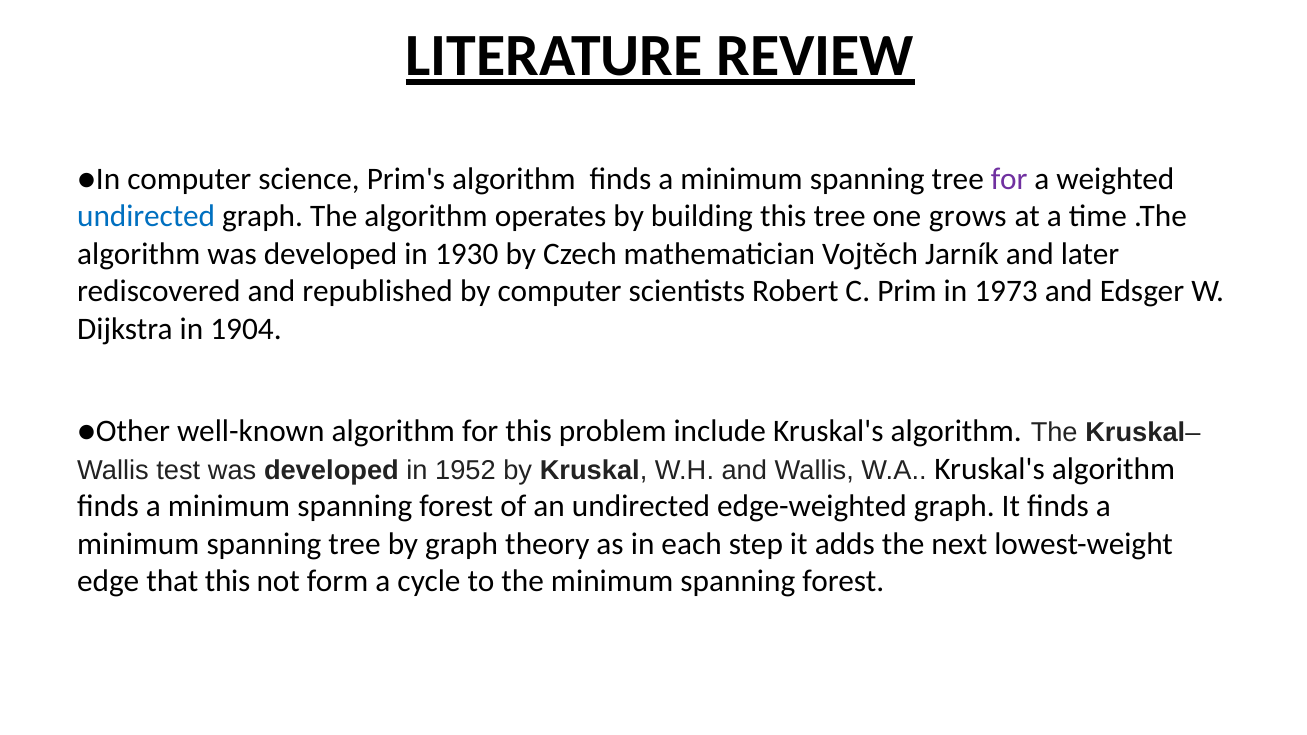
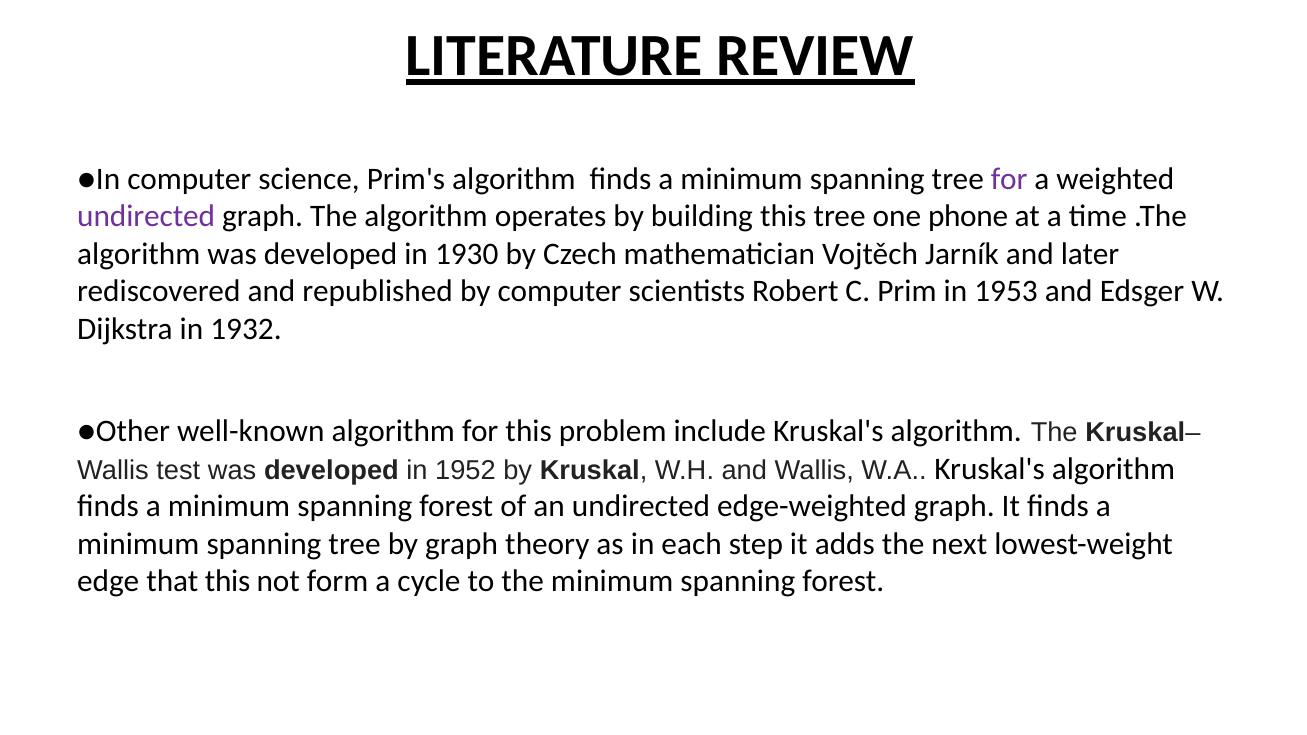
undirected colour: blue -> purple (146, 217)
grows: grows -> phone (968, 217)
1973: 1973 -> 1953 (1006, 292)
1904: 1904 -> 1932 (246, 329)
